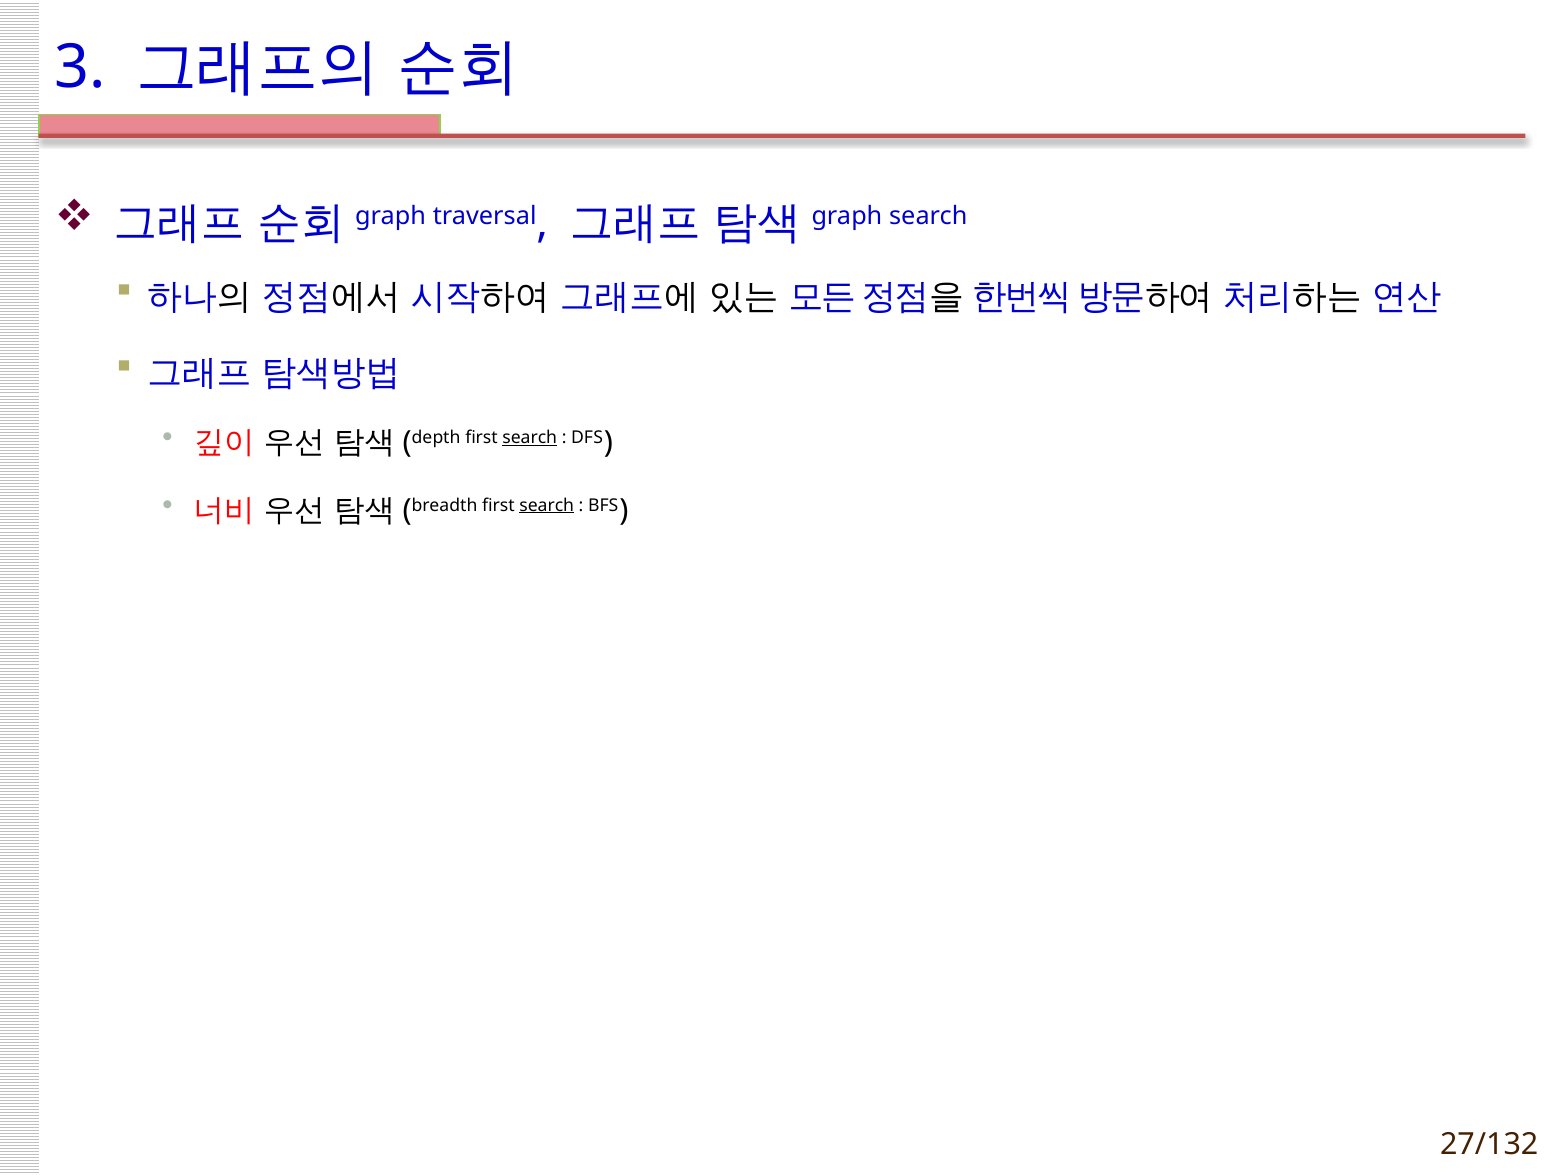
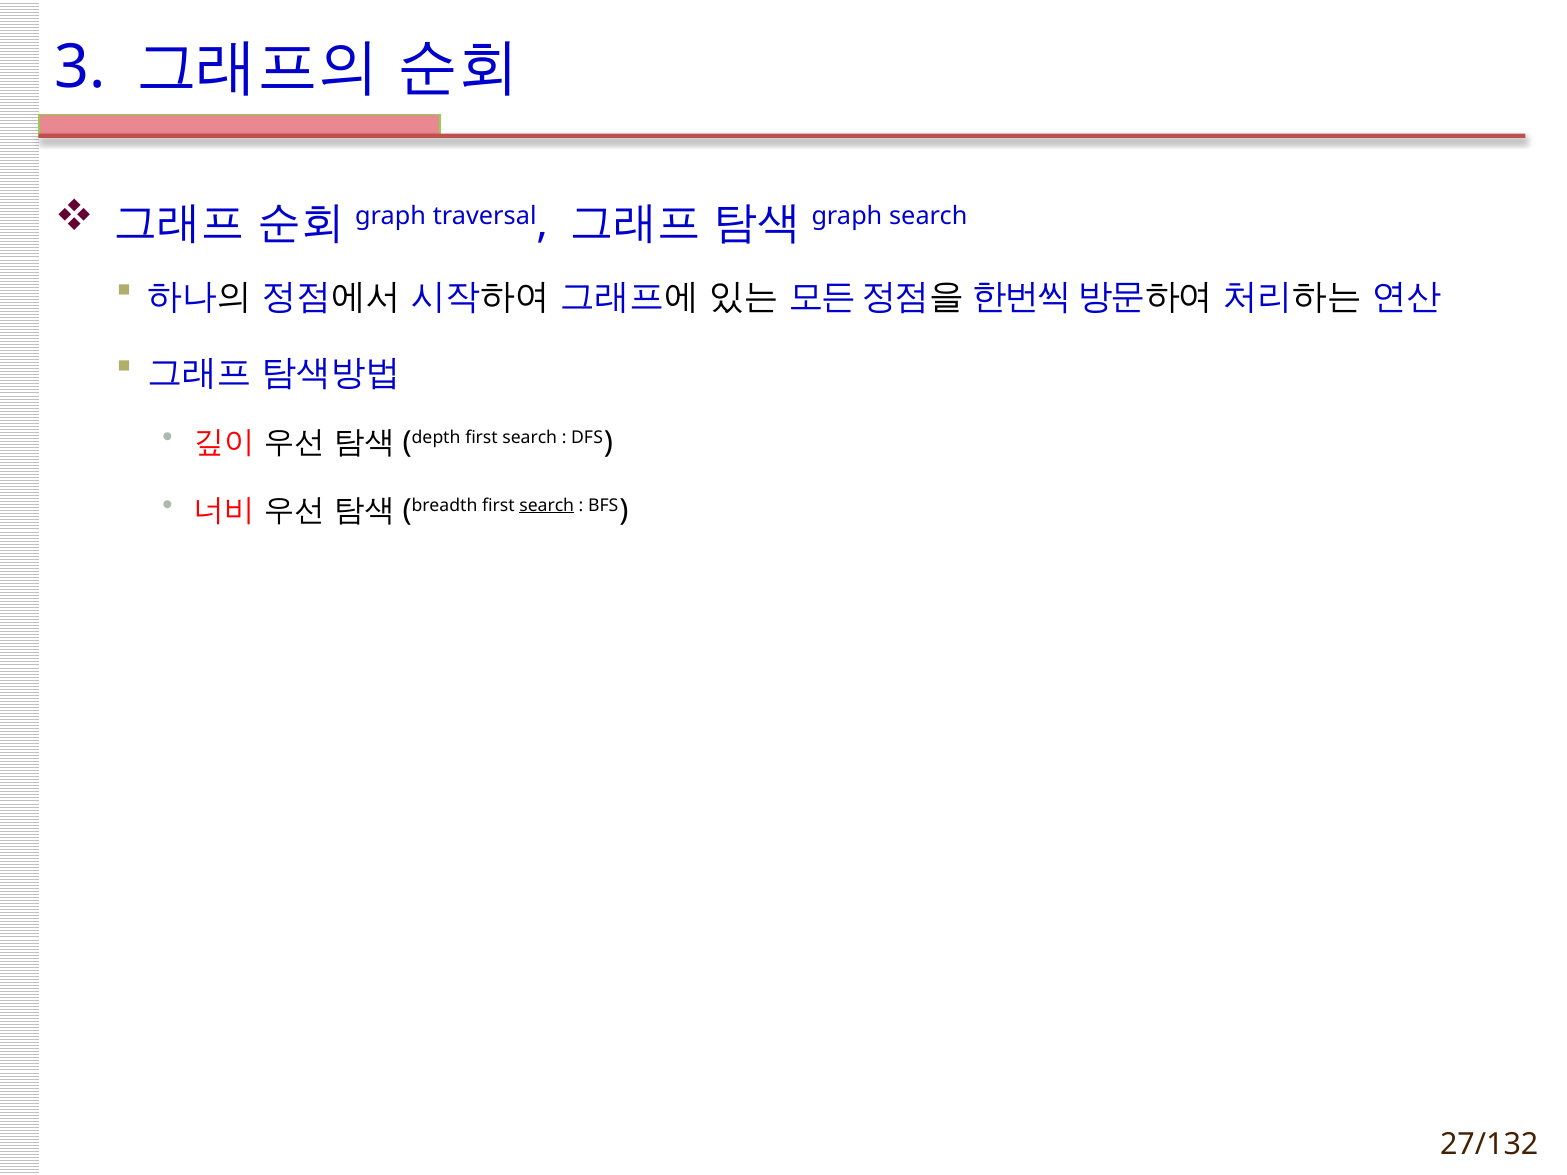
search underline: present -> none (530, 438)
